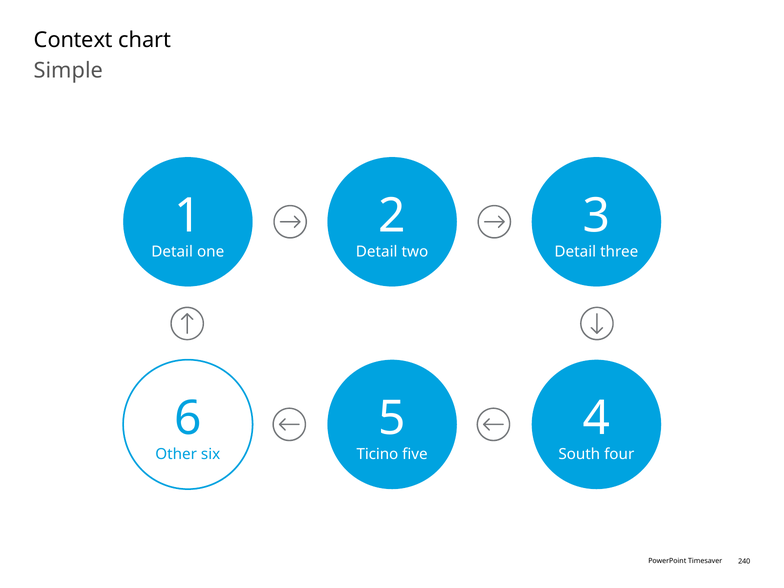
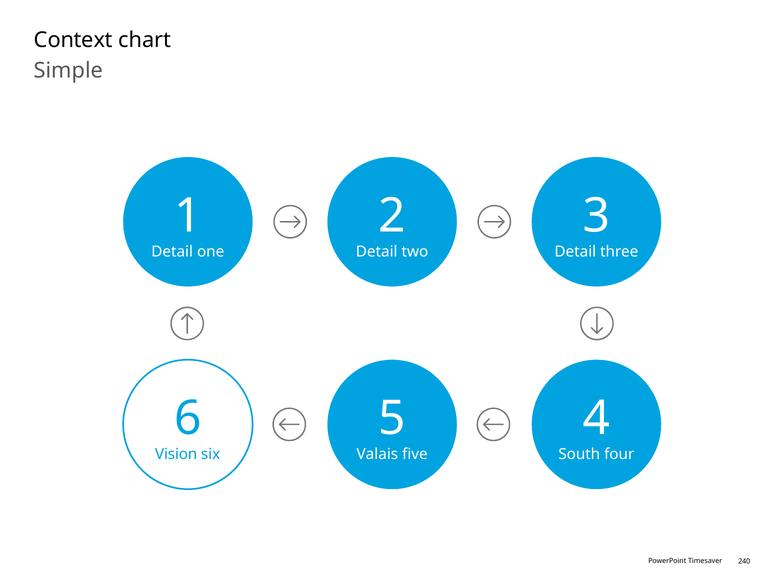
Other: Other -> Vision (176, 454)
Ticino: Ticino -> Valais (377, 454)
